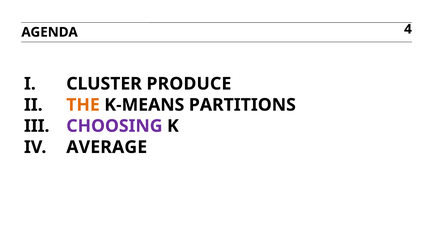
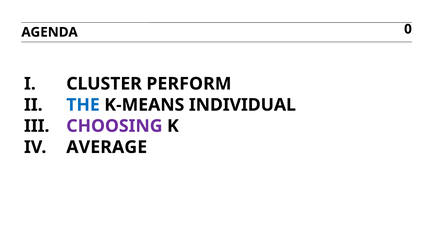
4: 4 -> 0 (408, 29)
PRODUCE: PRODUCE -> PERFORM (189, 84)
THE colour: orange -> blue (83, 105)
PARTITIONS: PARTITIONS -> INDIVIDUAL (242, 105)
